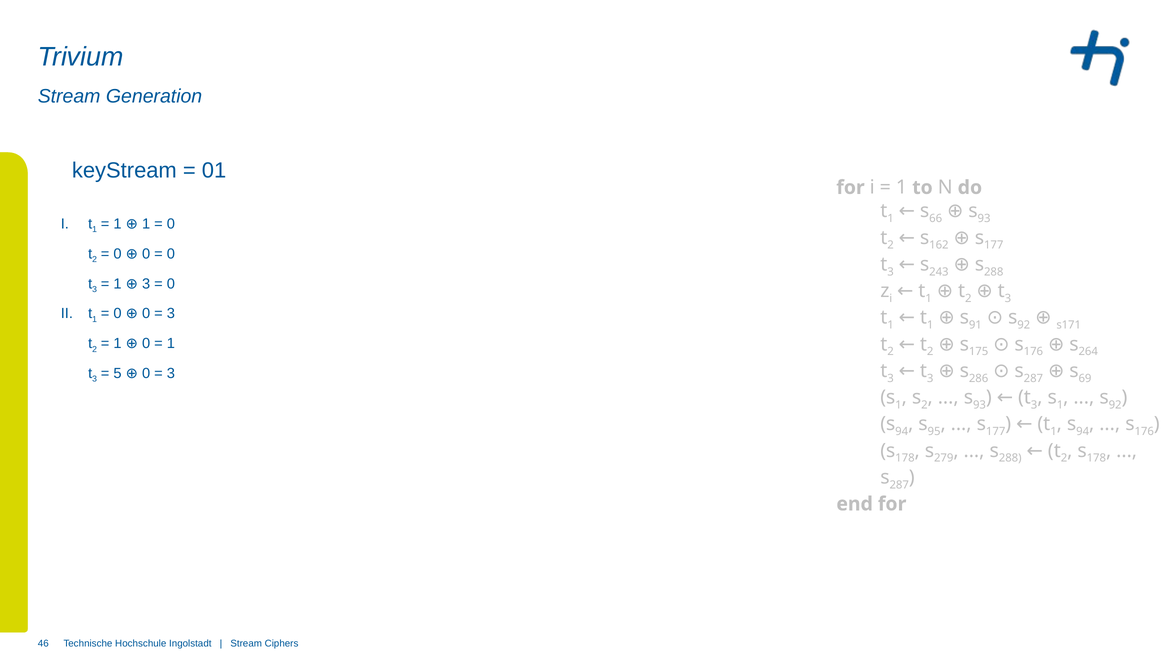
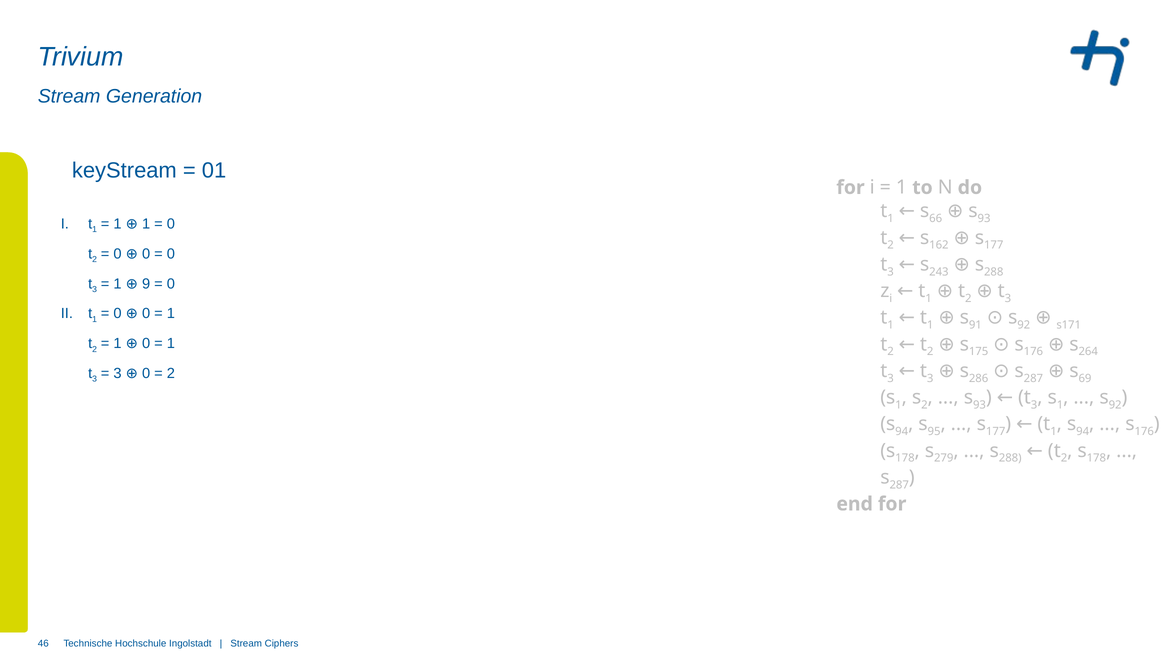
1 3: 3 -> 9 (146, 284)
3: 3 -> 1 (171, 314)
5: 5 -> 3 (117, 374)
3: 3 -> 2 (171, 374)
